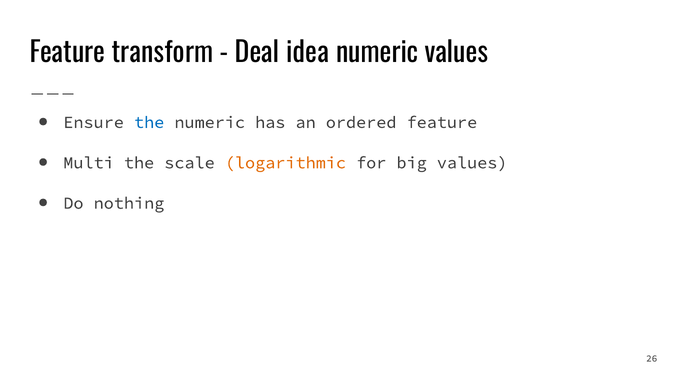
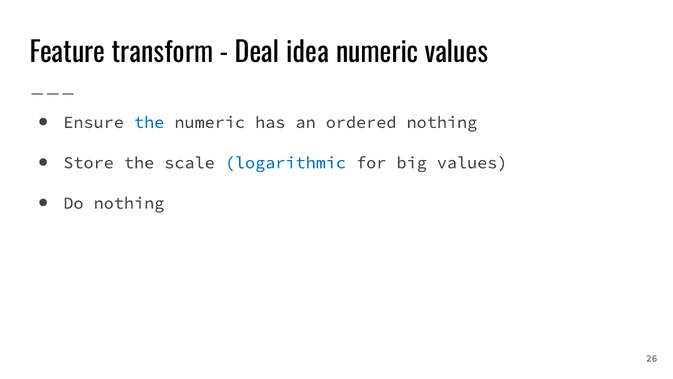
ordered feature: feature -> nothing (442, 122)
Multi: Multi -> Store (89, 163)
logarithmic colour: orange -> blue (285, 163)
